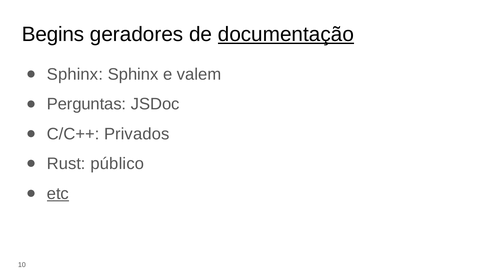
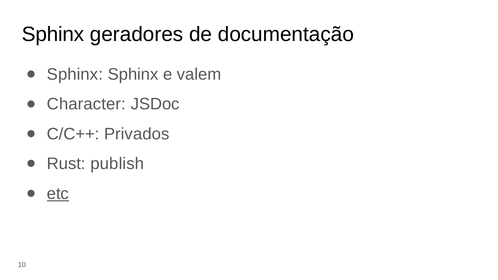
Begins: Begins -> Sphinx (53, 34)
documentação underline: present -> none (286, 34)
Perguntas: Perguntas -> Character (86, 104)
público: público -> publish (117, 164)
